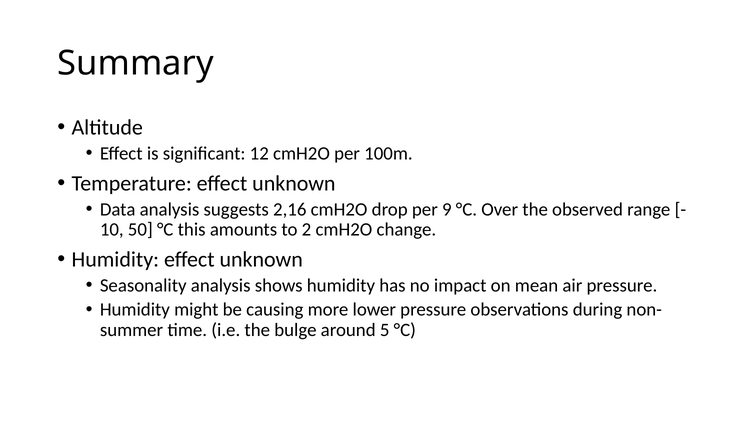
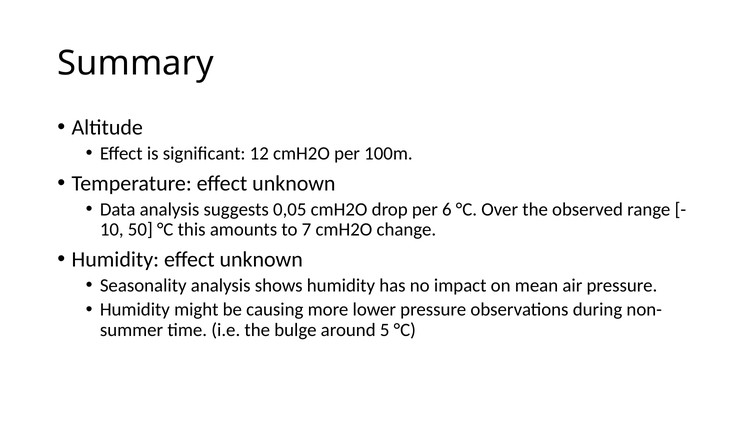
2,16: 2,16 -> 0,05 (290, 209)
9: 9 -> 6 (447, 209)
2: 2 -> 7 (306, 230)
